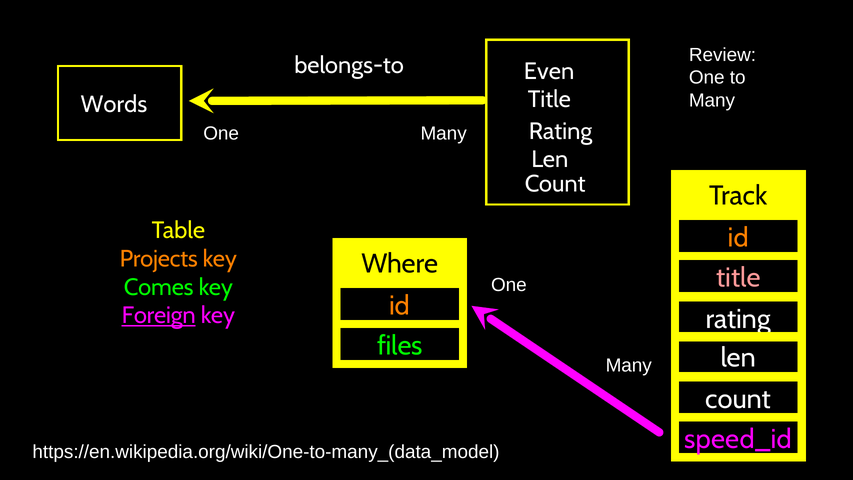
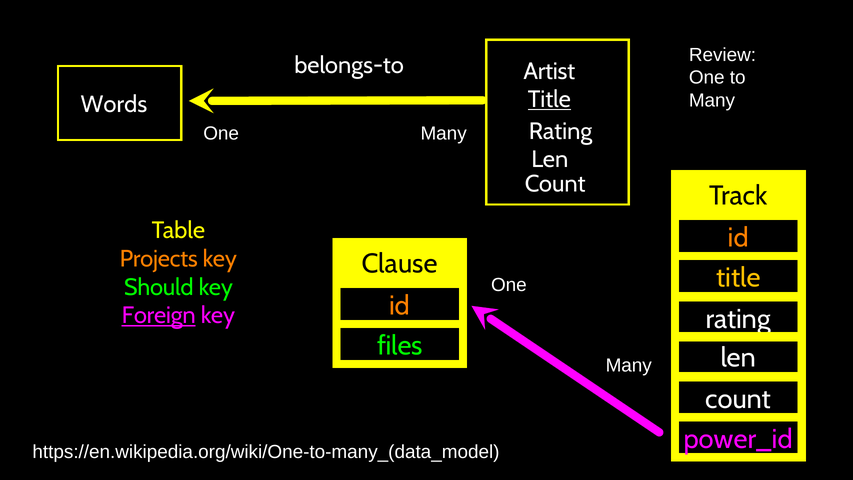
Even: Even -> Artist (549, 71)
Title underline: none -> present (549, 99)
Where: Where -> Clause (400, 264)
title colour: pink -> yellow (738, 278)
Comes: Comes -> Should (159, 287)
speed_id: speed_id -> power_id (738, 439)
